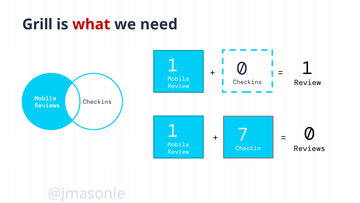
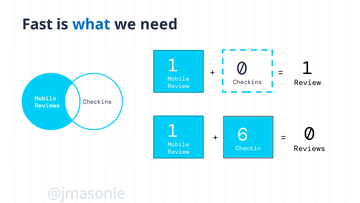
Grill: Grill -> Fast (37, 24)
what colour: red -> blue (91, 24)
7: 7 -> 6 (243, 134)
